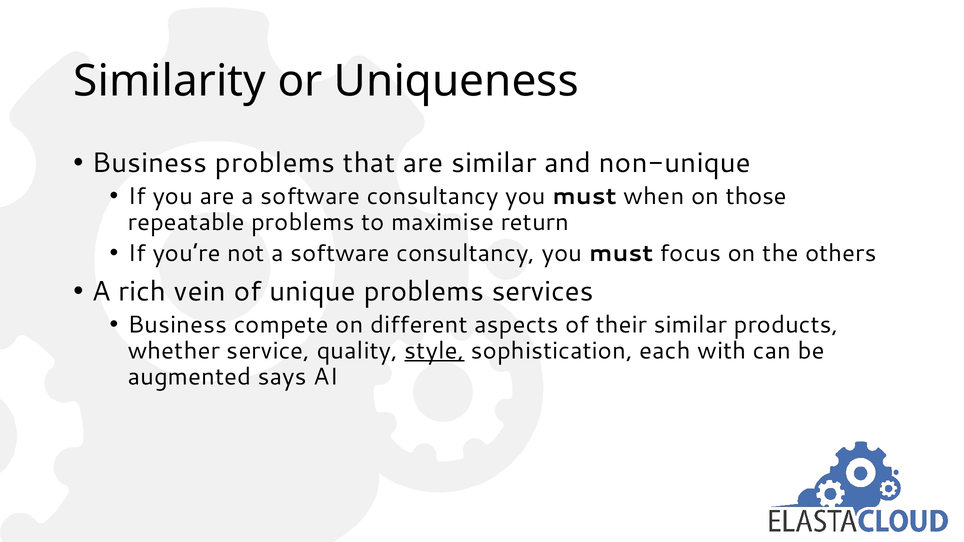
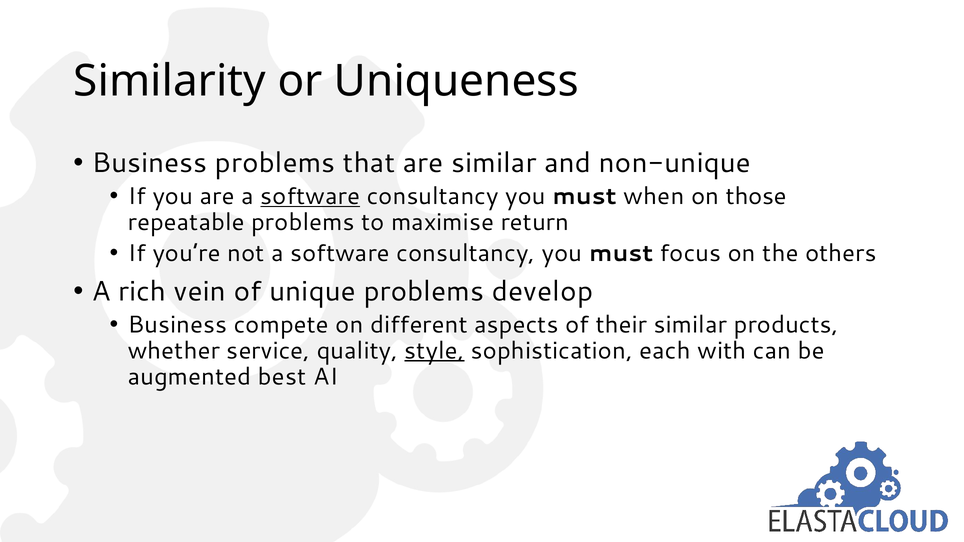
software underline: none -> present (310, 196)
services: services -> develop (542, 291)
says: says -> best (282, 377)
